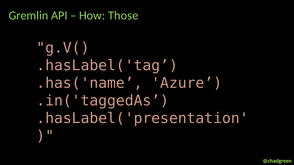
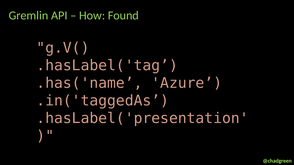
Those: Those -> Found (123, 16)
